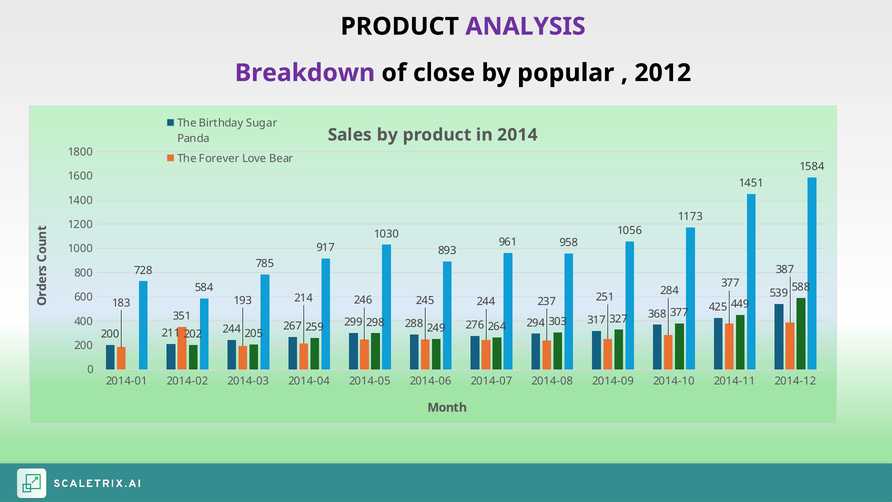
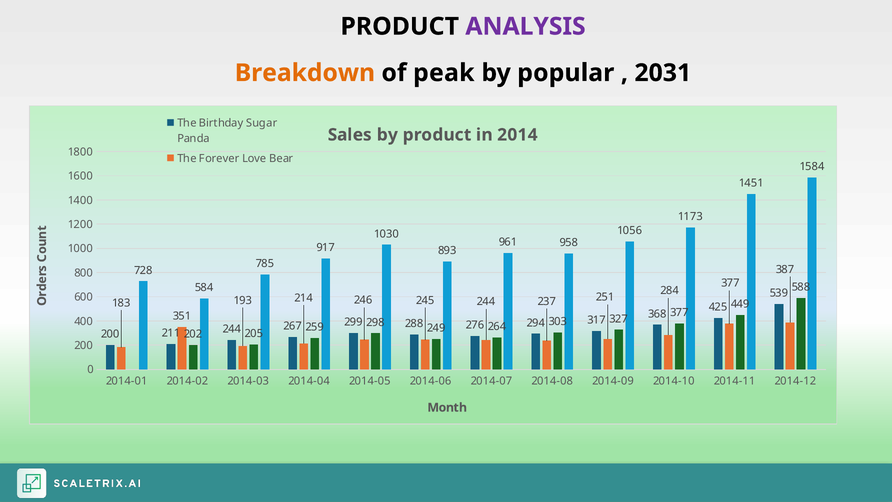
Breakdown colour: purple -> orange (305, 73)
close: close -> peak (444, 73)
2012: 2012 -> 2031 (663, 73)
